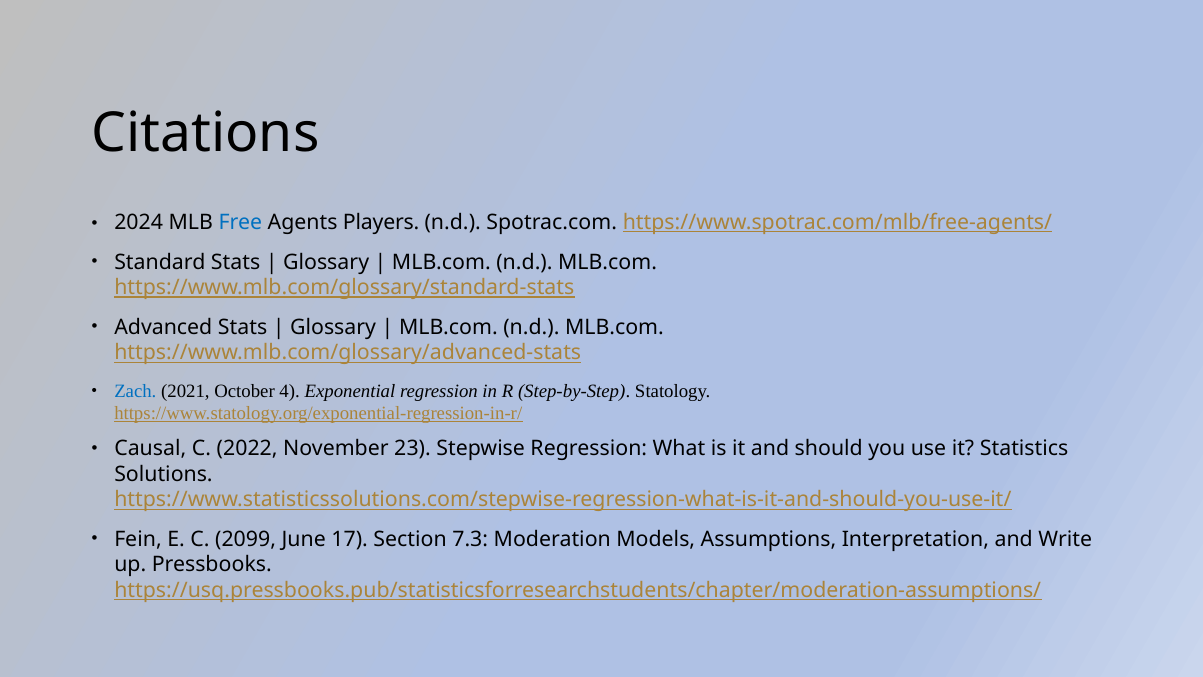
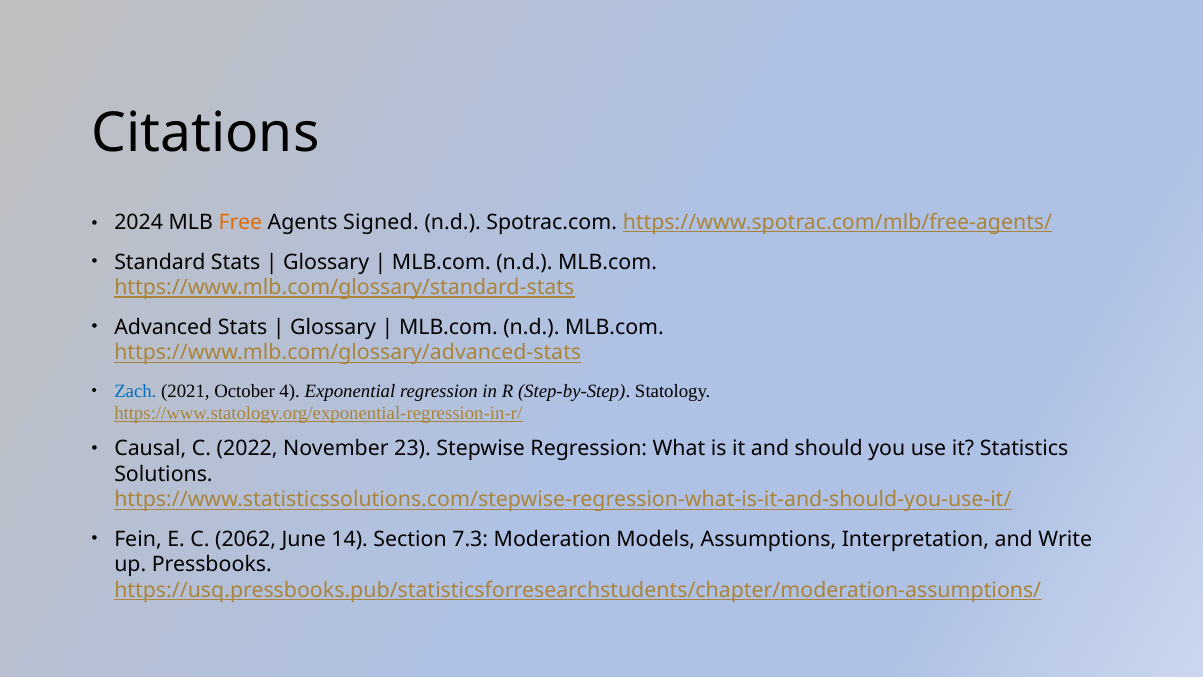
Free colour: blue -> orange (240, 222)
Players: Players -> Signed (381, 222)
2099: 2099 -> 2062 (246, 539)
17: 17 -> 14 (350, 539)
